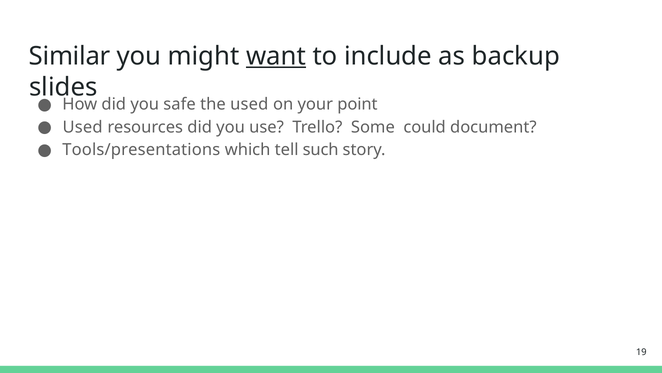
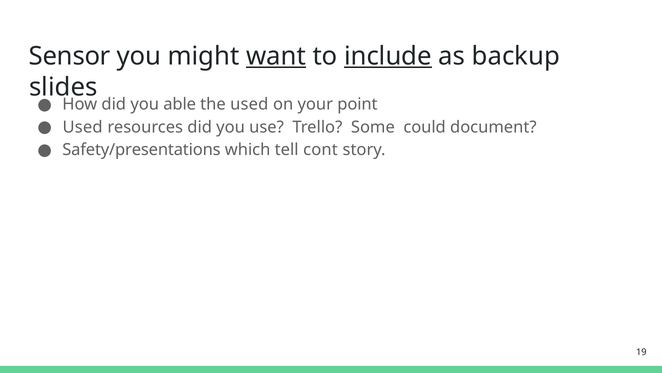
Similar: Similar -> Sensor (70, 56)
include underline: none -> present (388, 56)
safe: safe -> able (180, 104)
Tools/presentations: Tools/presentations -> Safety/presentations (141, 150)
such: such -> cont (320, 150)
